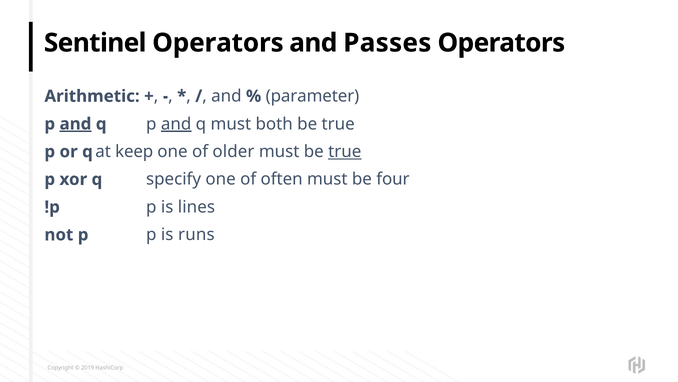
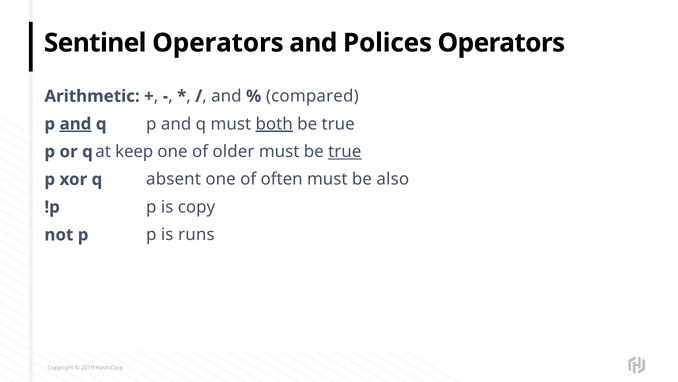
Passes: Passes -> Polices (388, 43)
parameter: parameter -> compared (312, 96)
and underline: present -> none (176, 124)
both underline: none -> present (274, 124)
specify: specify -> absent (174, 179)
four: four -> also (393, 179)
lines: lines -> copy (196, 207)
